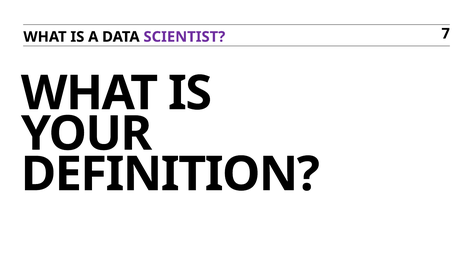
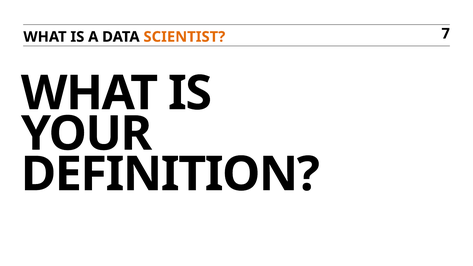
SCIENTIST colour: purple -> orange (184, 37)
